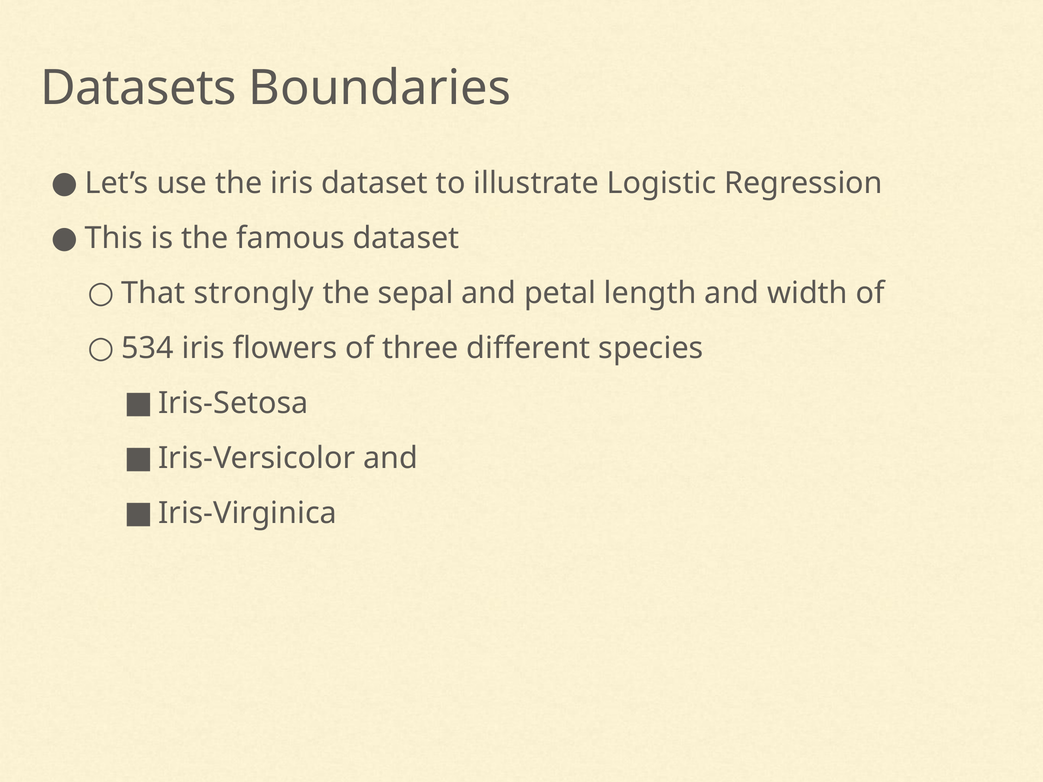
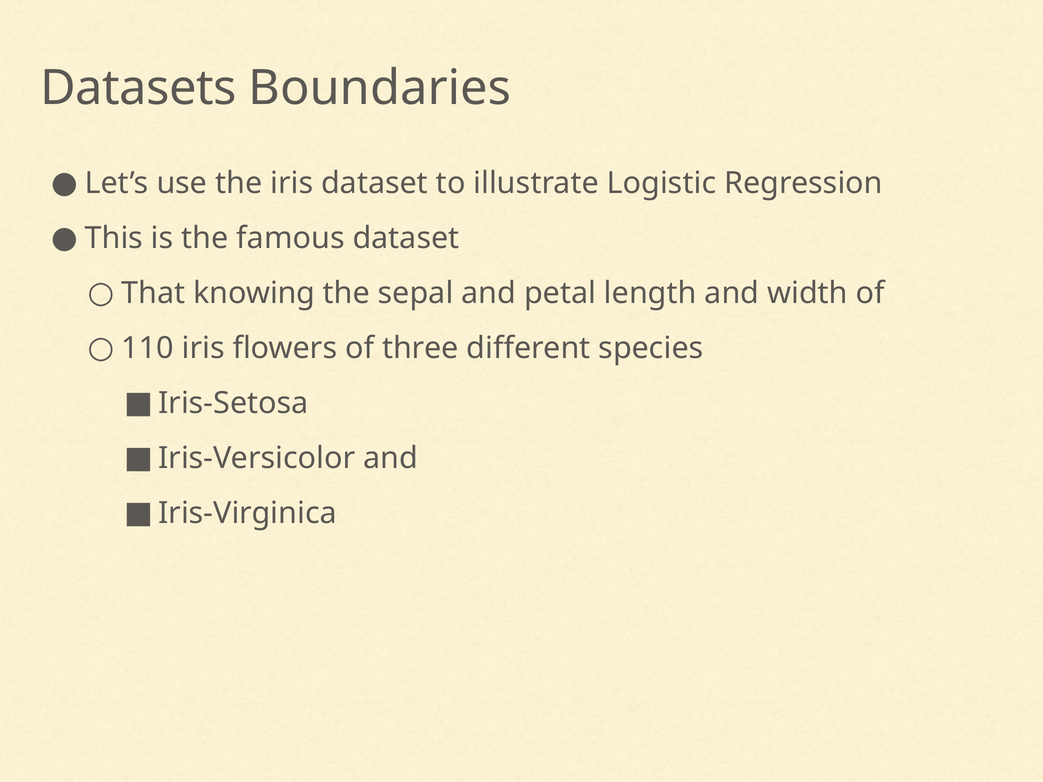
strongly: strongly -> knowing (254, 293)
534: 534 -> 110 (148, 348)
